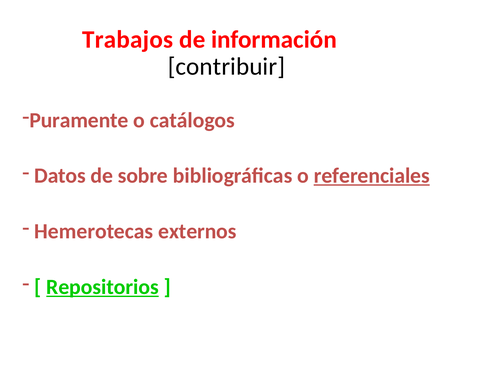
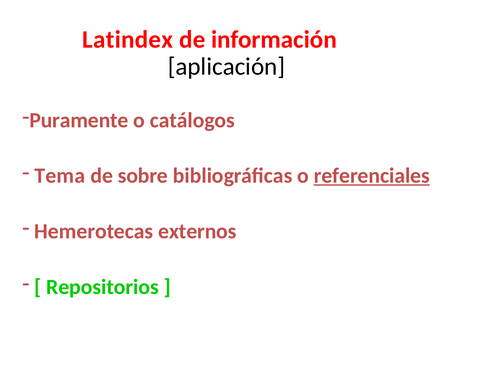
Trabajos: Trabajos -> Latindex (128, 39)
contribuir: contribuir -> aplicación (226, 67)
Datos: Datos -> Tema (60, 176)
Repositorios underline: present -> none (103, 287)
